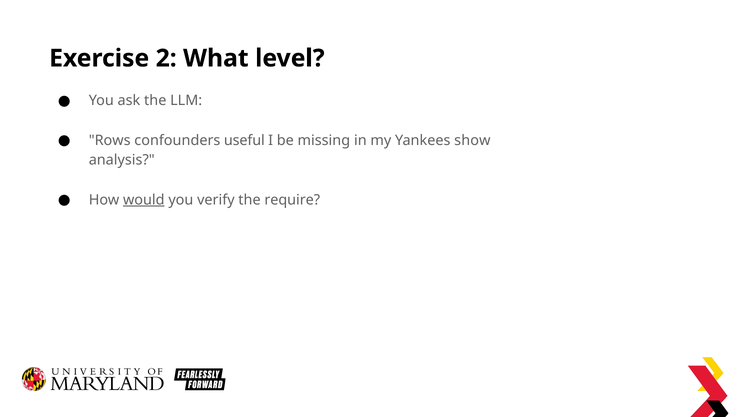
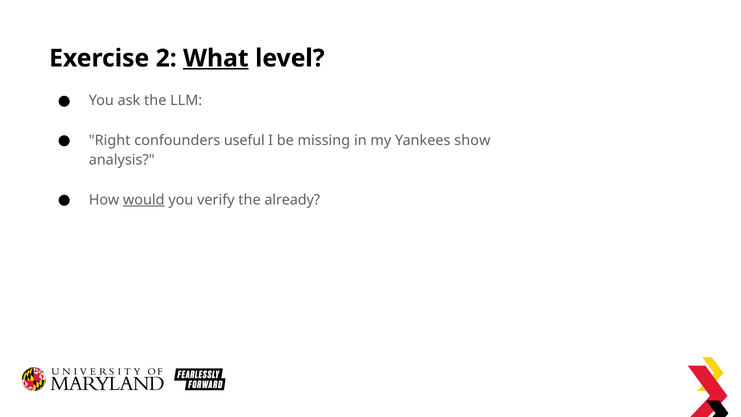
What underline: none -> present (216, 58)
Rows: Rows -> Right (110, 140)
require: require -> already (292, 200)
